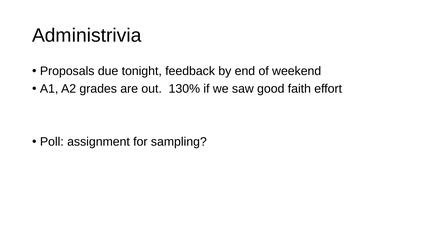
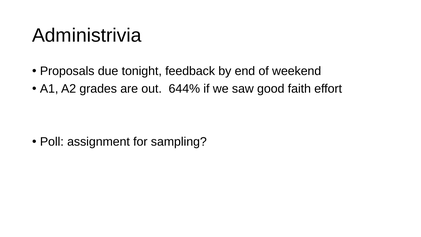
130%: 130% -> 644% (184, 89)
